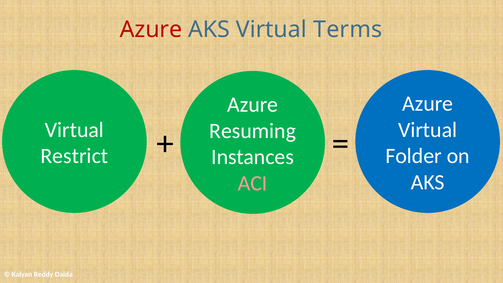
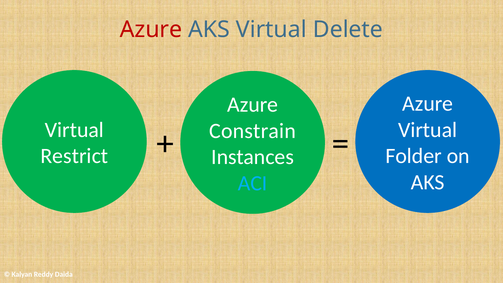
Terms: Terms -> Delete (348, 30)
Resuming: Resuming -> Constrain (253, 131)
ACI colour: pink -> light blue (253, 183)
